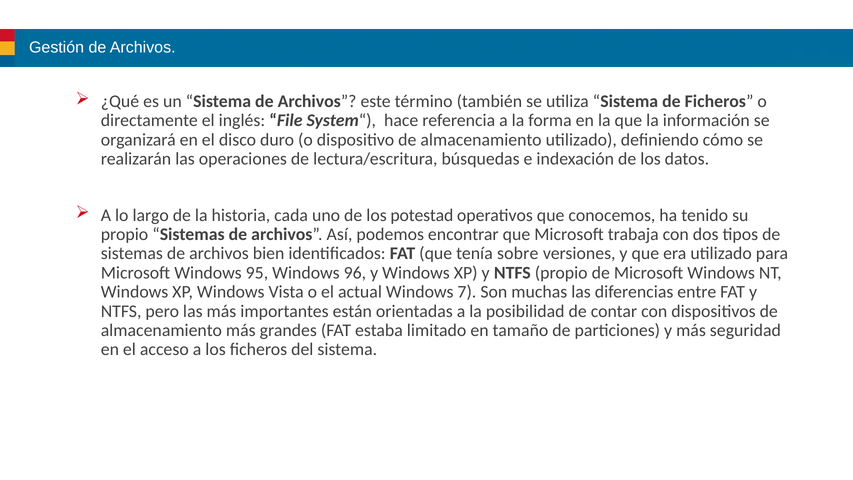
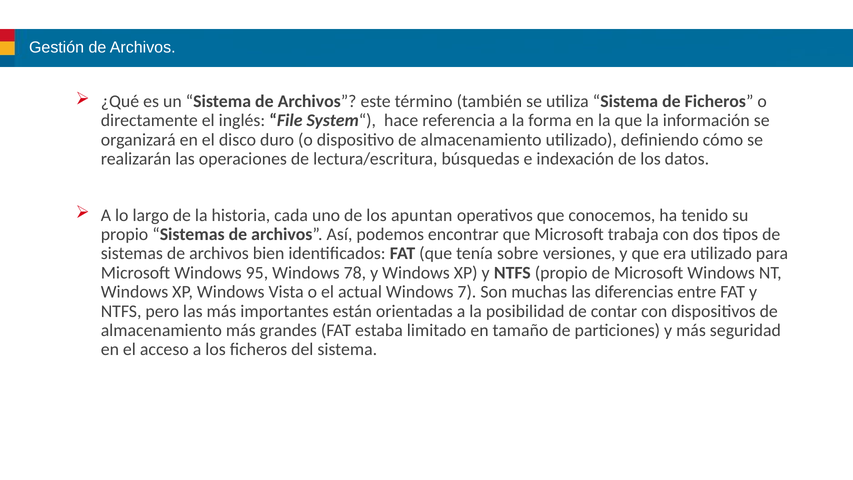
potestad: potestad -> apuntan (422, 215)
96: 96 -> 78 (355, 273)
